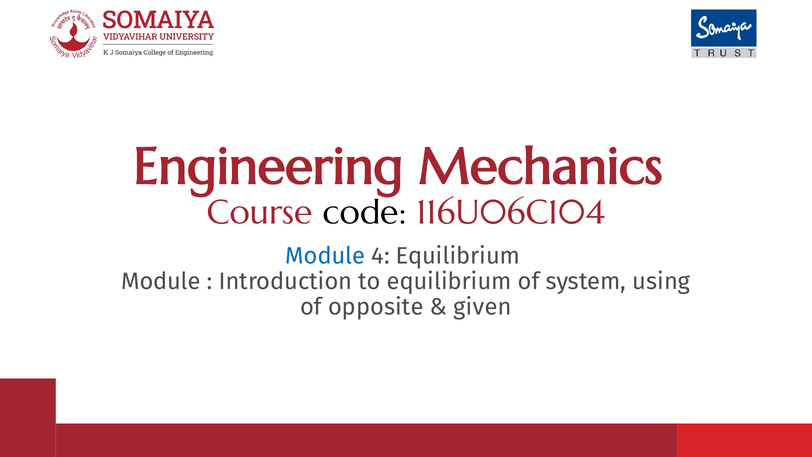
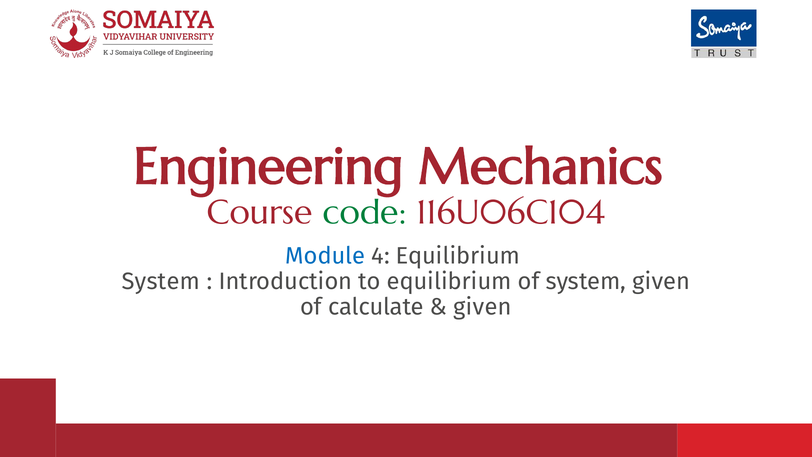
code colour: black -> green (365, 212)
Module: Module -> System (161, 281)
system using: using -> given (661, 281)
opposite: opposite -> calculate (376, 307)
